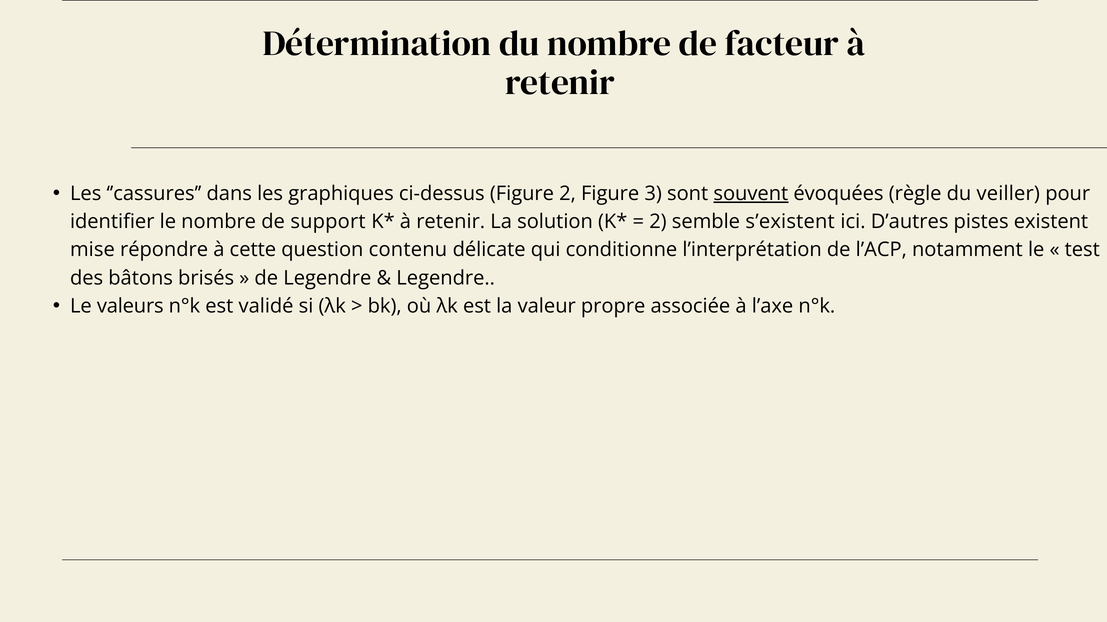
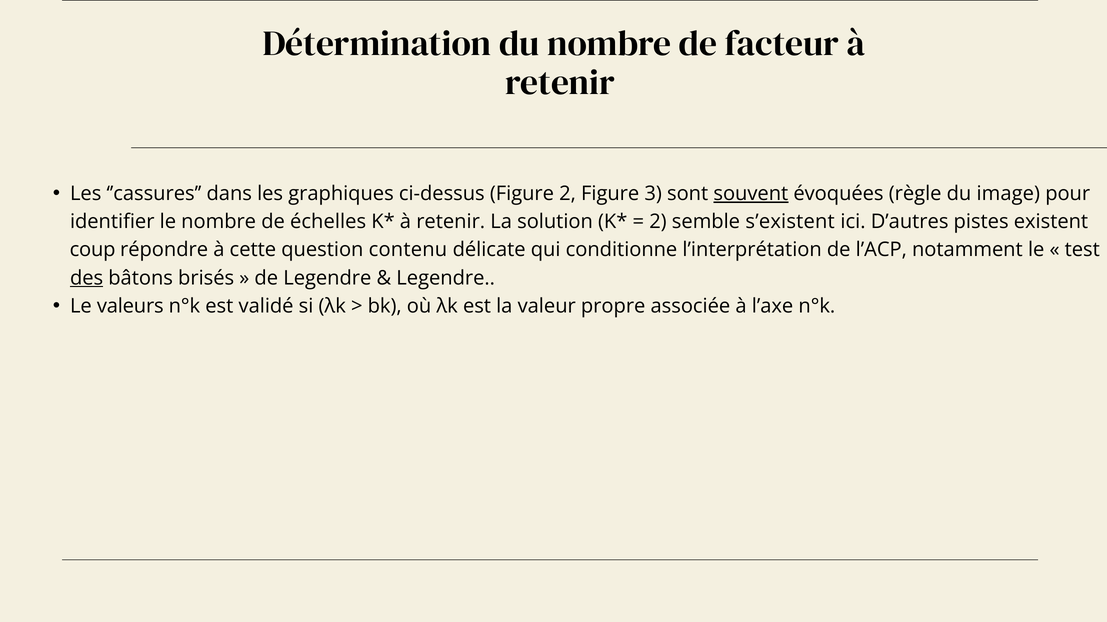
veiller: veiller -> image (1008, 194)
support: support -> échelles (328, 222)
mise: mise -> coup (93, 250)
des underline: none -> present (87, 278)
